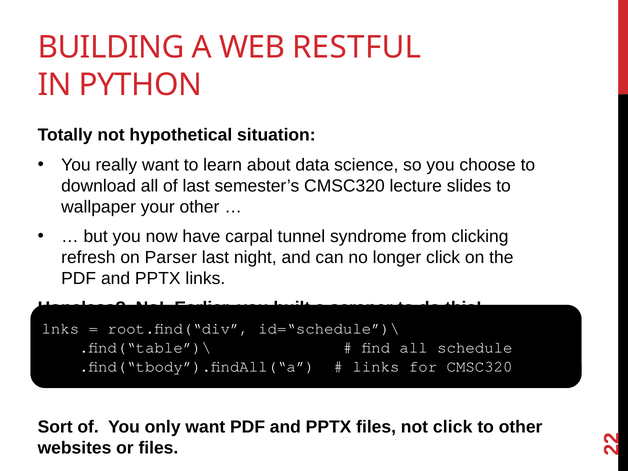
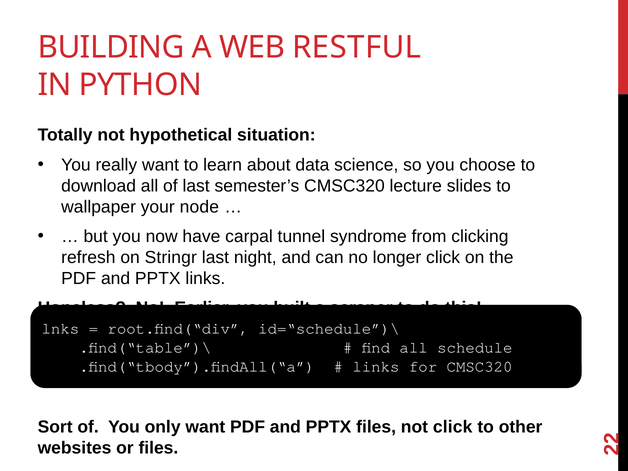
your other: other -> node (199, 207)
Parser: Parser -> Stringr (171, 258)
